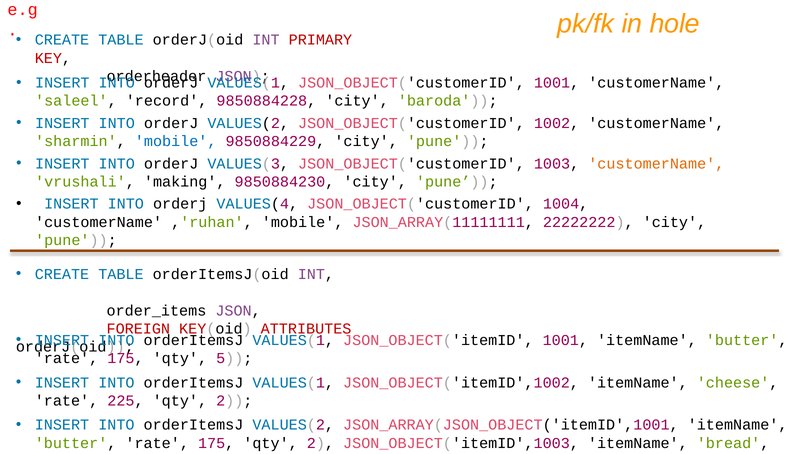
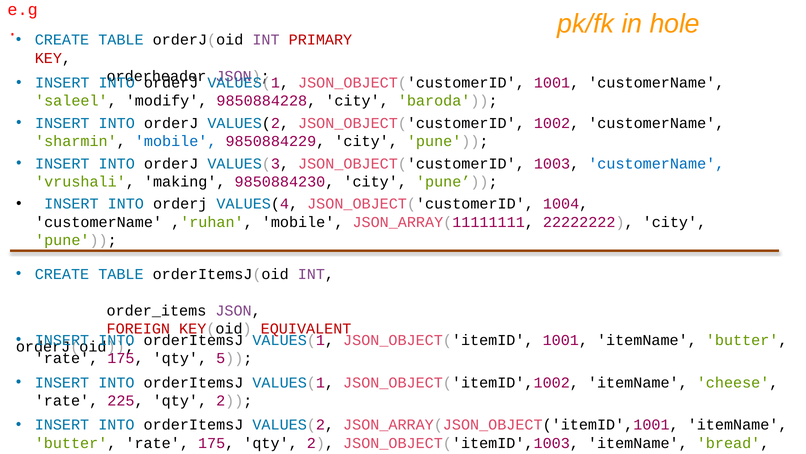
record: record -> modify (167, 101)
customerName colour: orange -> blue (656, 163)
ATTRIBUTES: ATTRIBUTES -> EQUIVALENT (306, 328)
